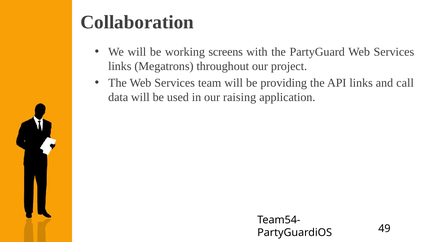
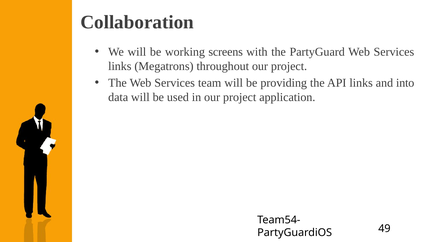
call: call -> into (405, 83)
in our raising: raising -> project (240, 97)
